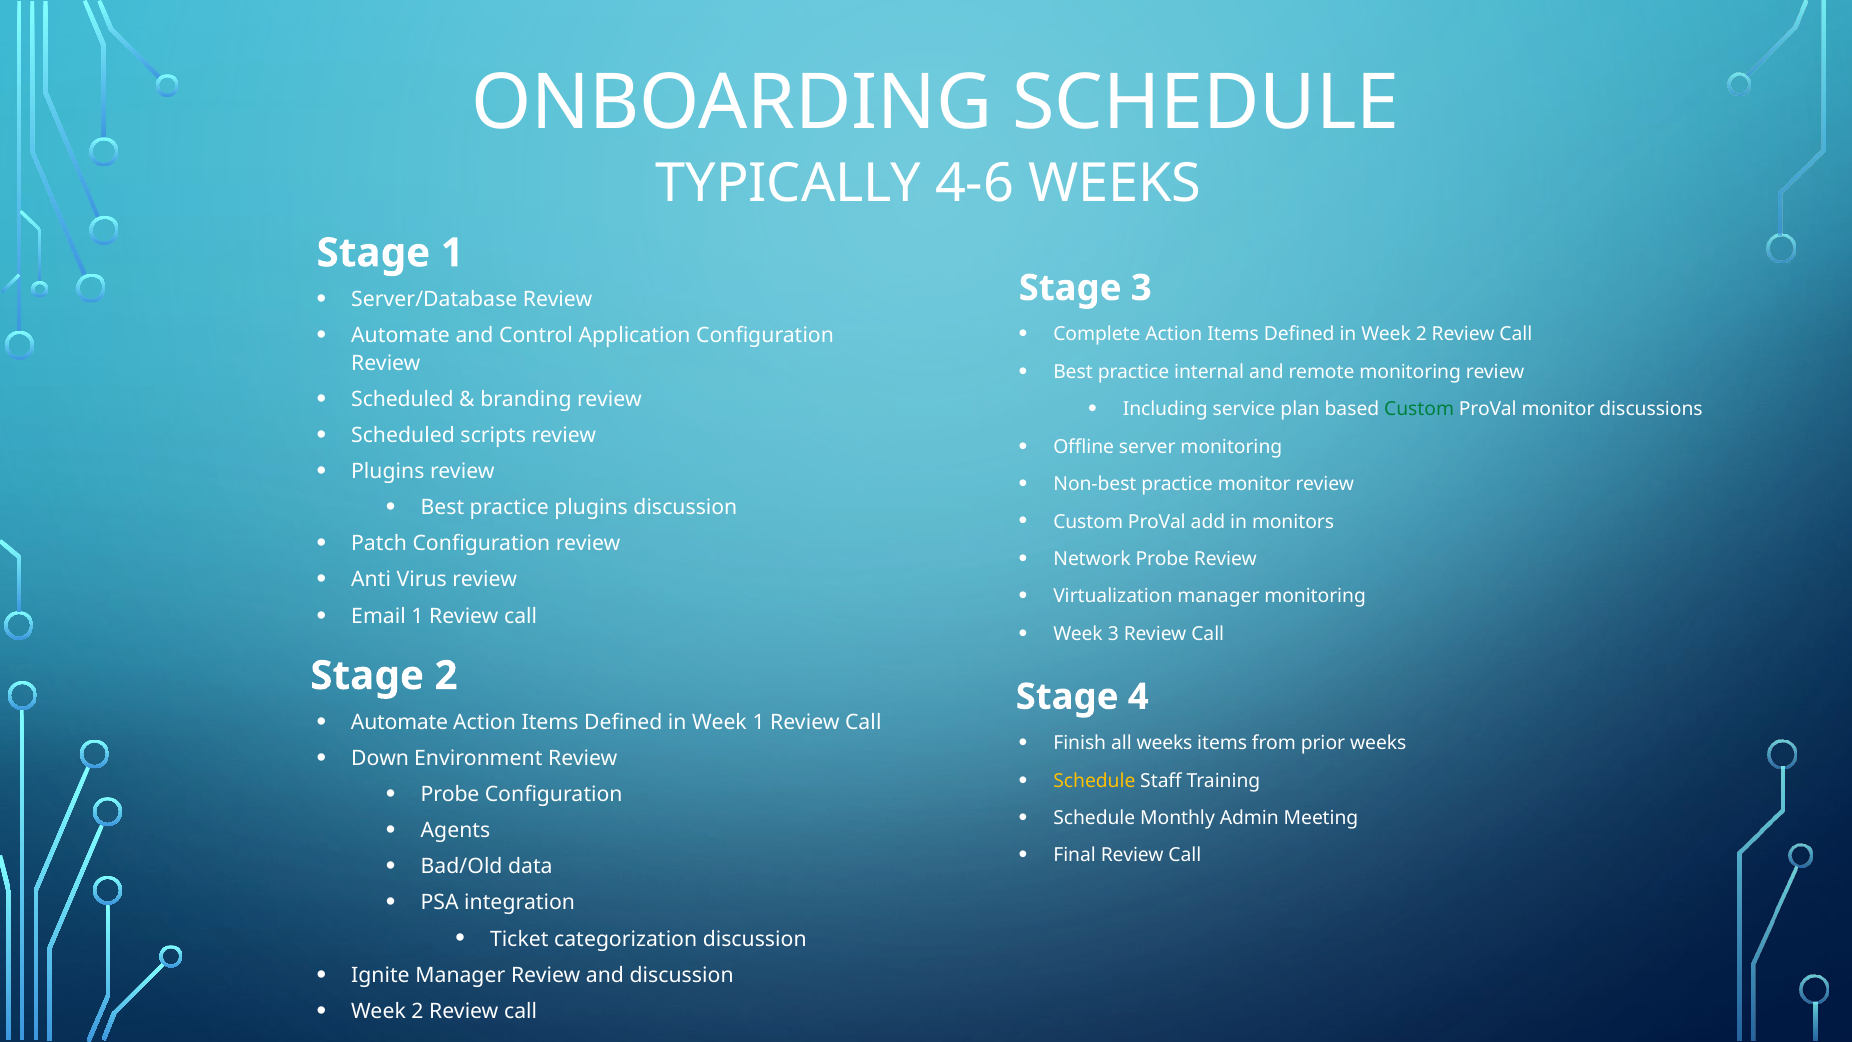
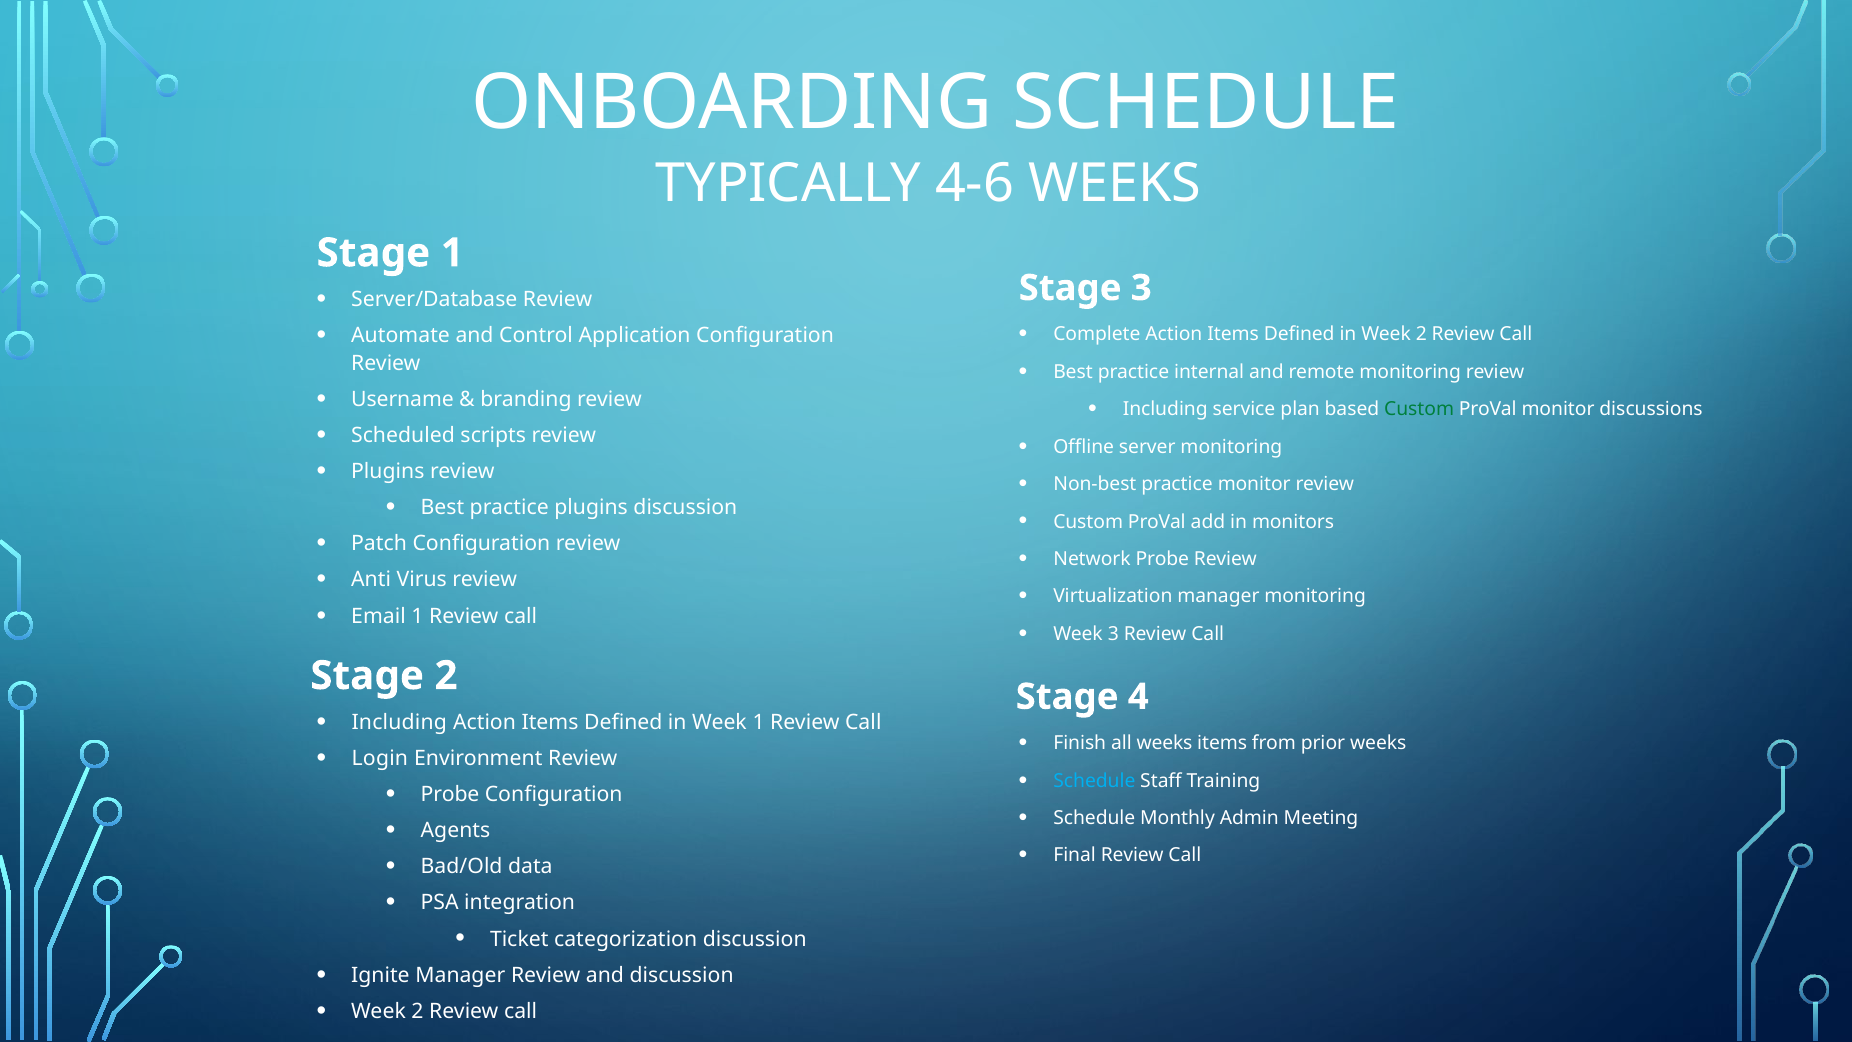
Scheduled: Scheduled -> Username (402, 399)
Automate: Automate -> Including (399, 722)
Down: Down -> Login (380, 758)
Schedule colour: yellow -> light blue (1094, 781)
